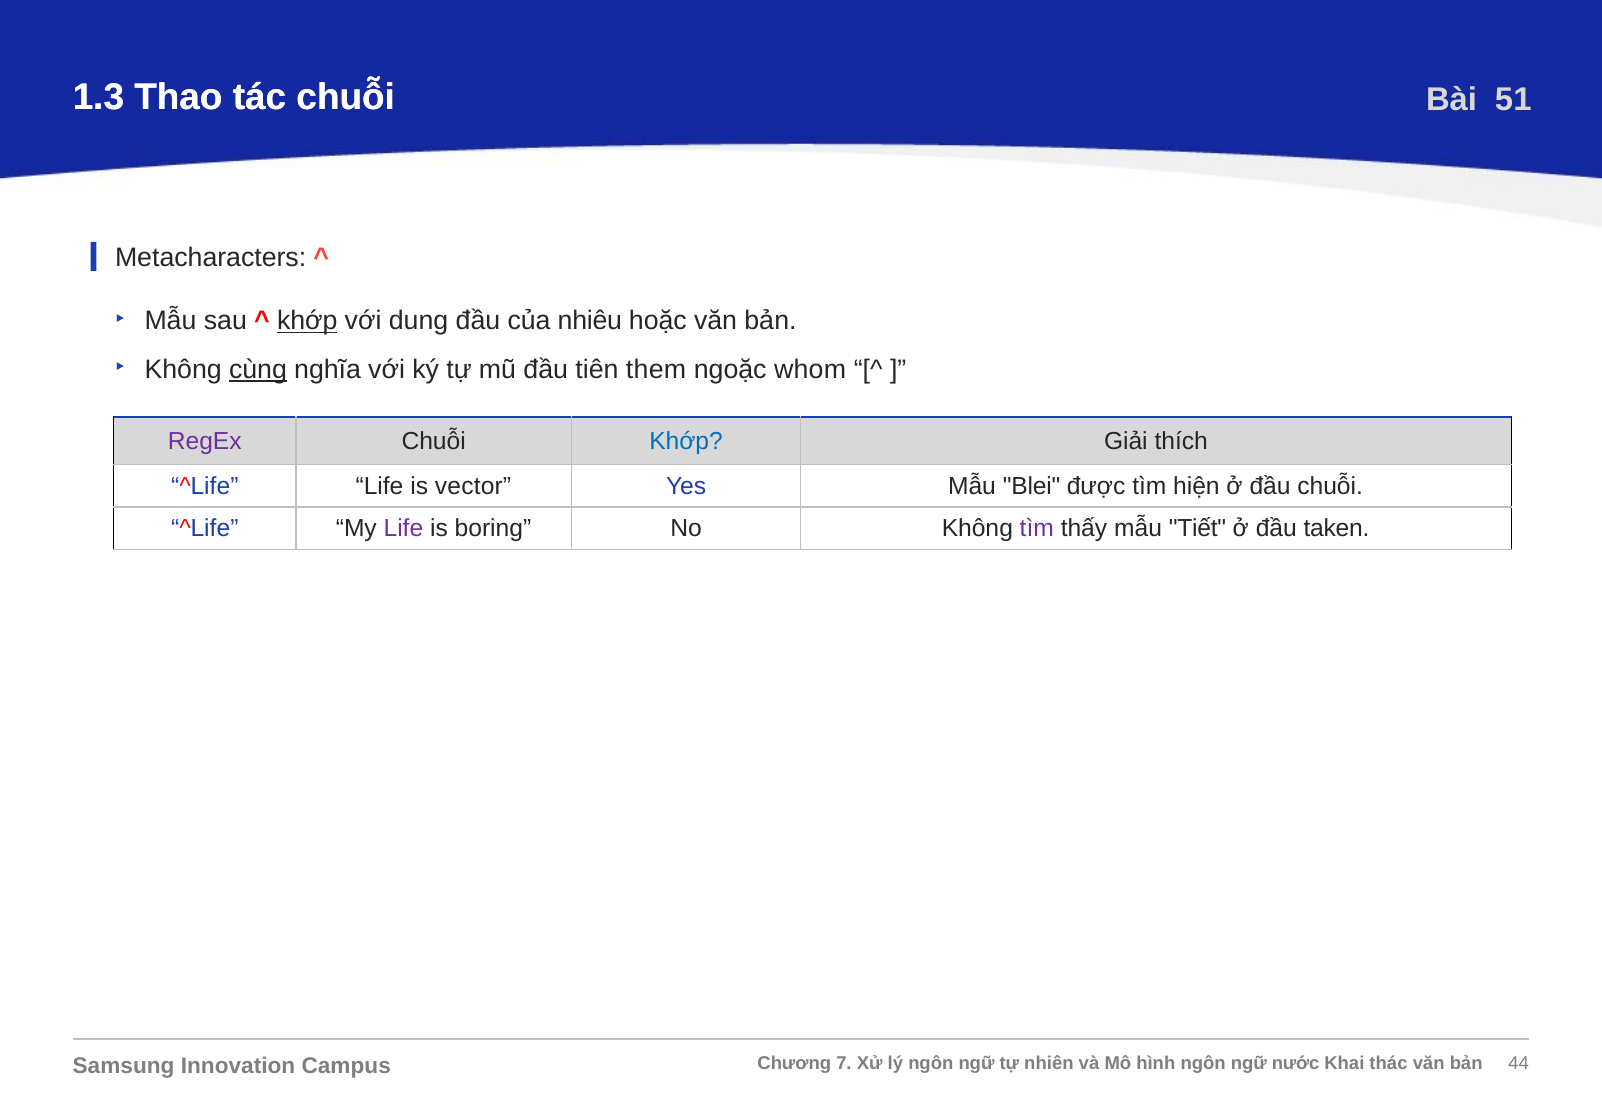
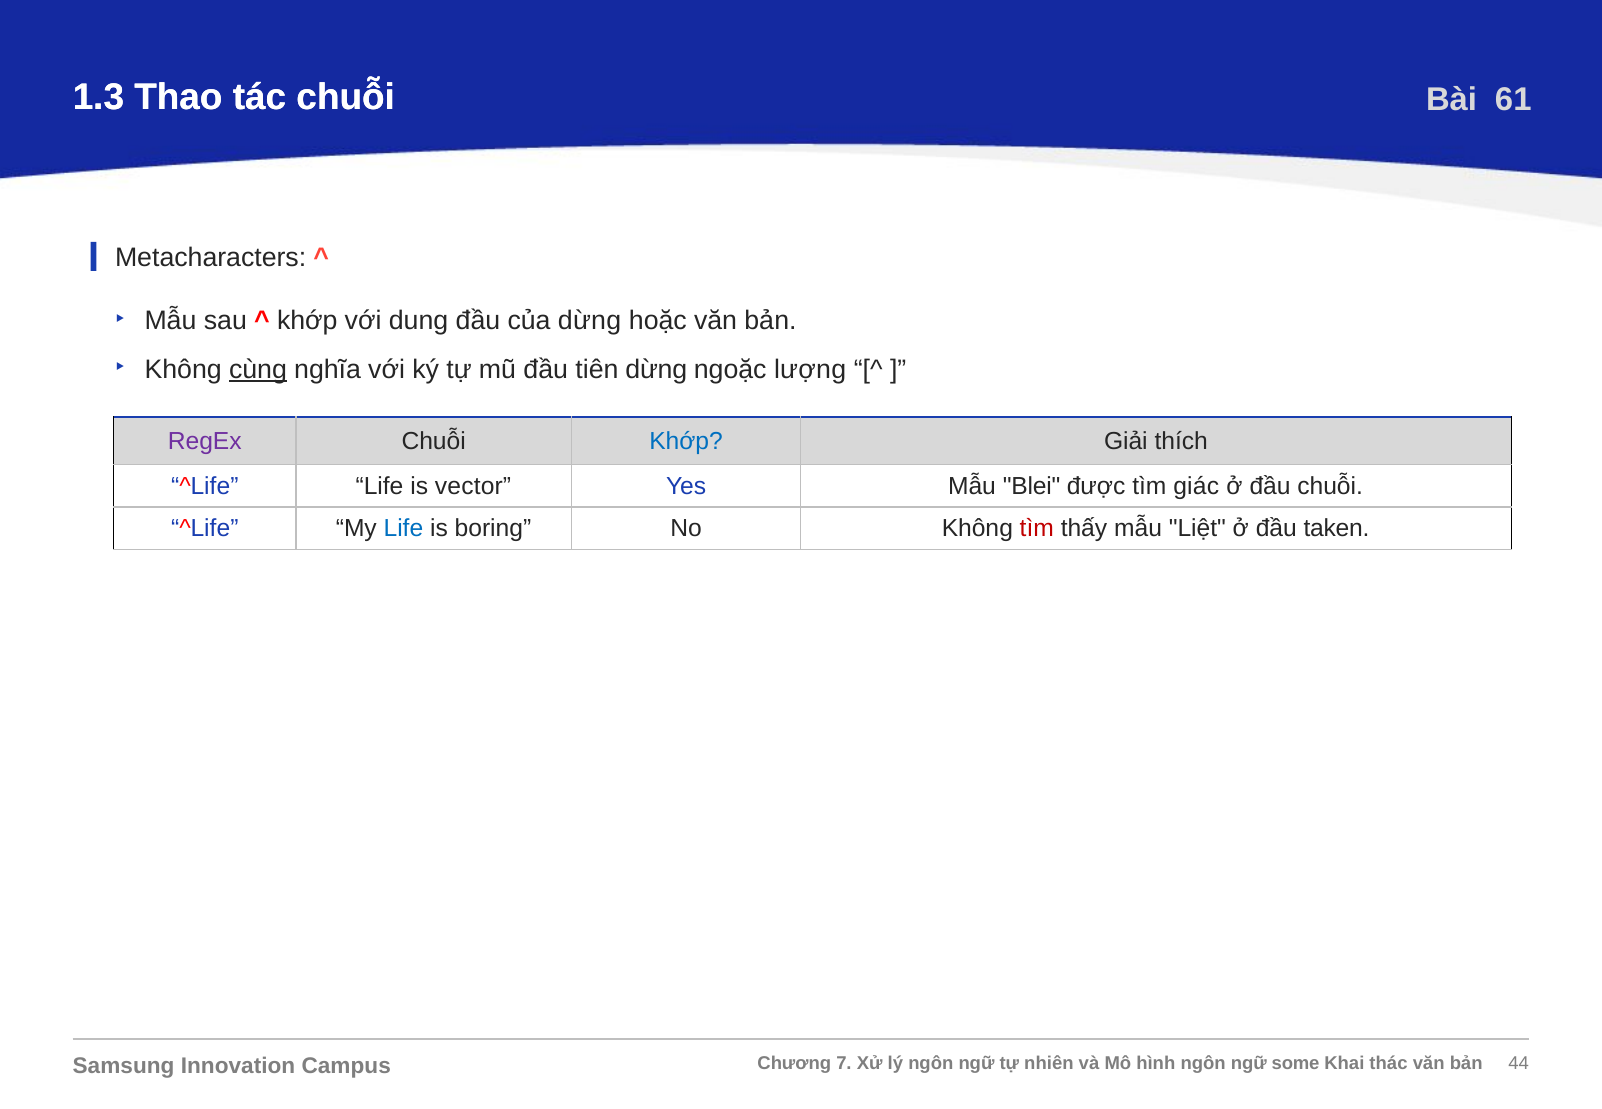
51: 51 -> 61 (1513, 100)
khớp underline: present -> none (307, 321)
của nhiêu: nhiêu -> dừng (590, 321)
tiên them: them -> dừng (656, 369)
whom: whom -> lượng (810, 369)
hiện: hiện -> giác (1196, 486)
Life colour: purple -> blue (403, 529)
tìm colour: purple -> red (1037, 529)
Tiết: Tiết -> Liệt (1197, 529)
nước: nước -> some (1296, 1064)
